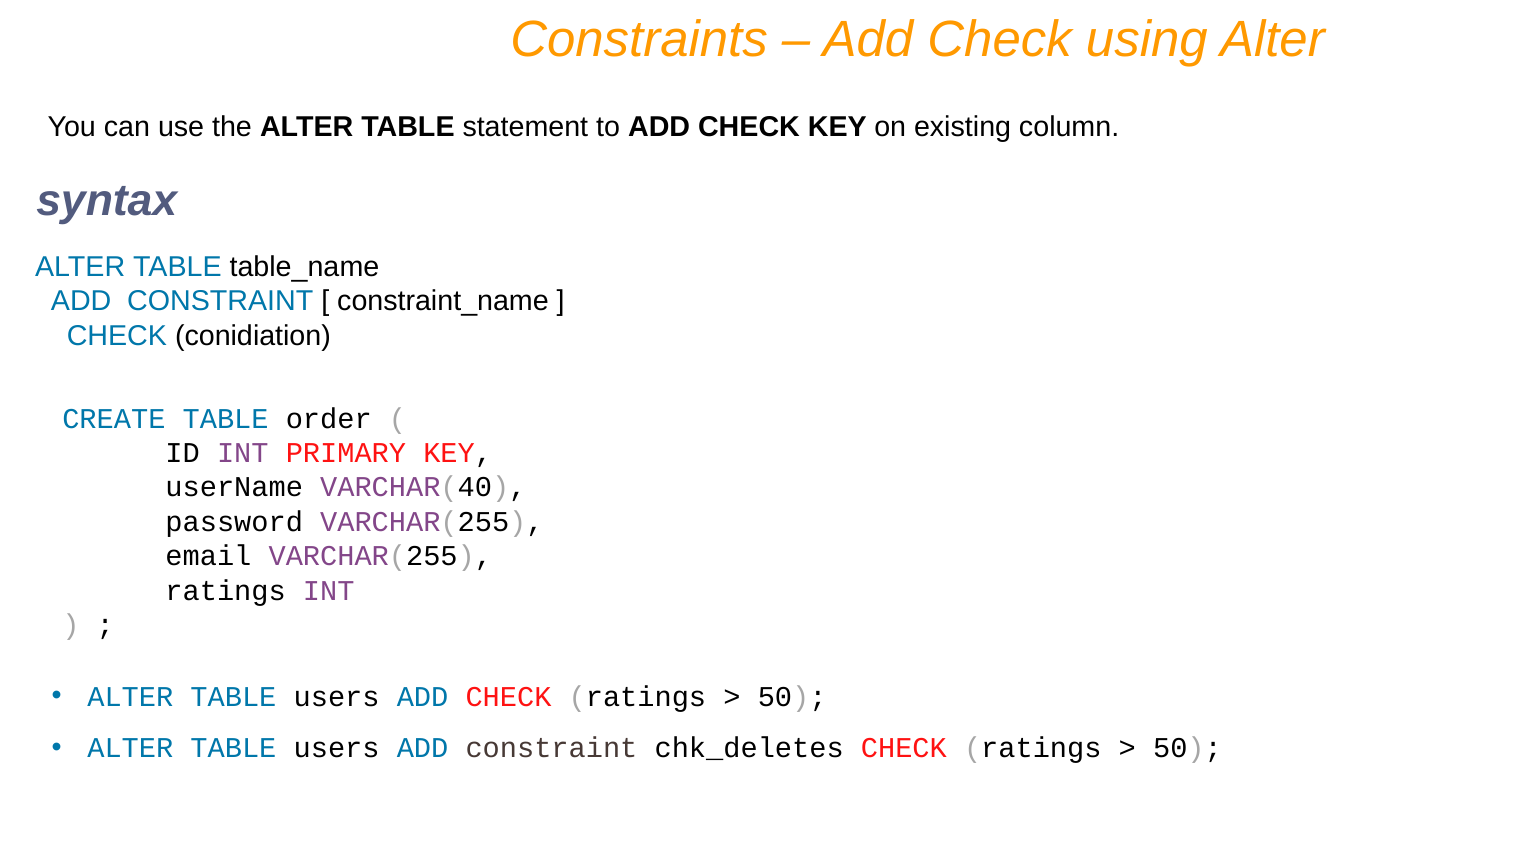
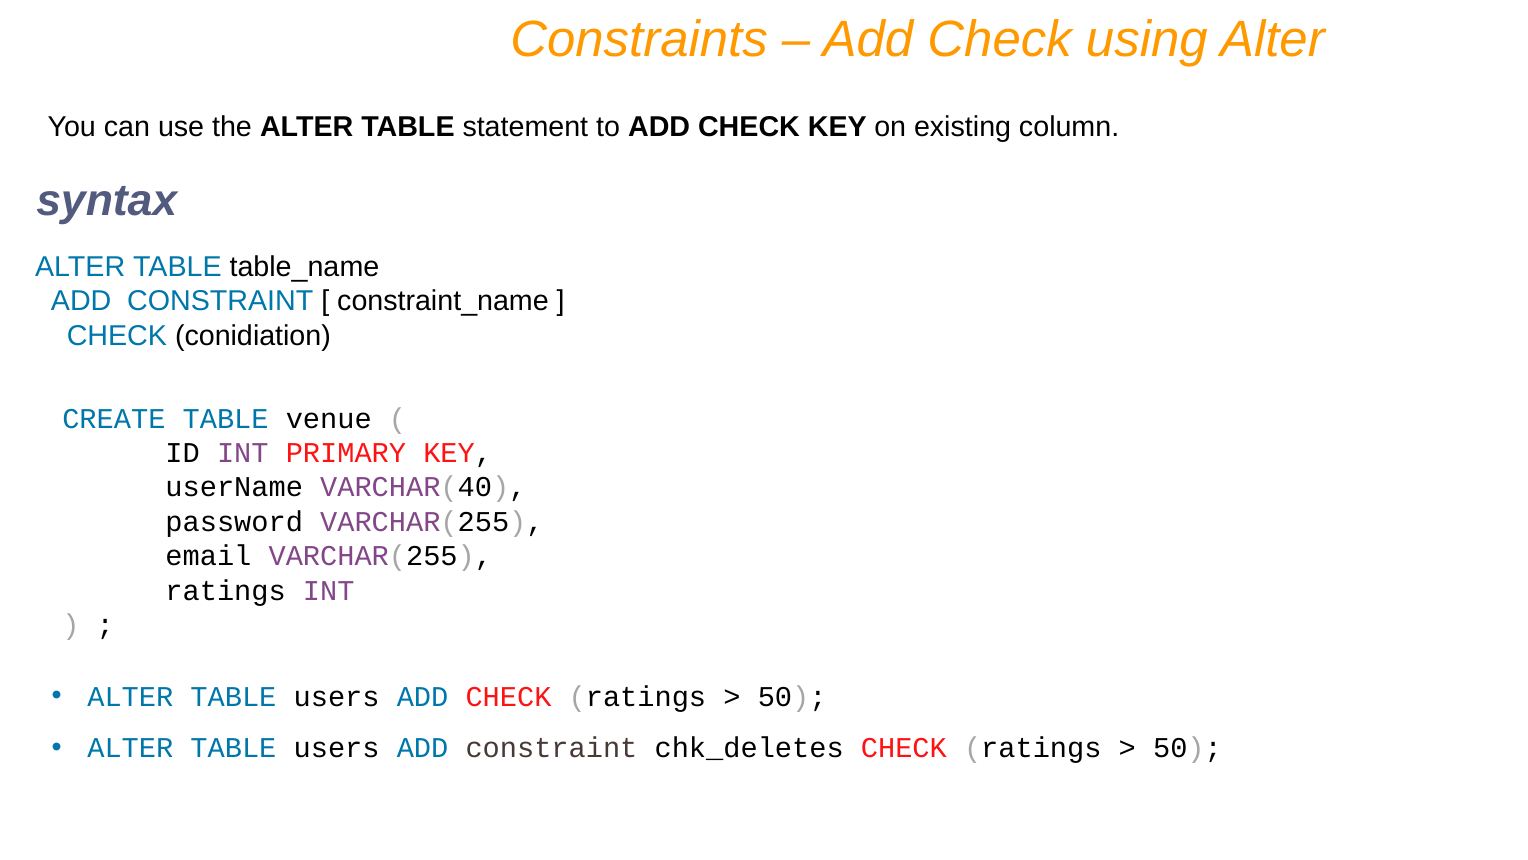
order: order -> venue (329, 418)
